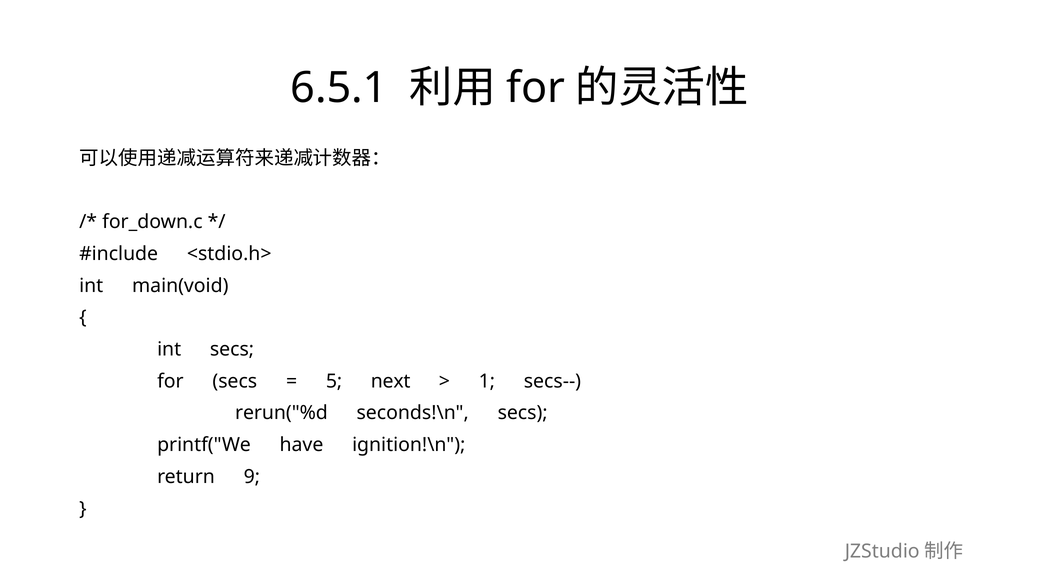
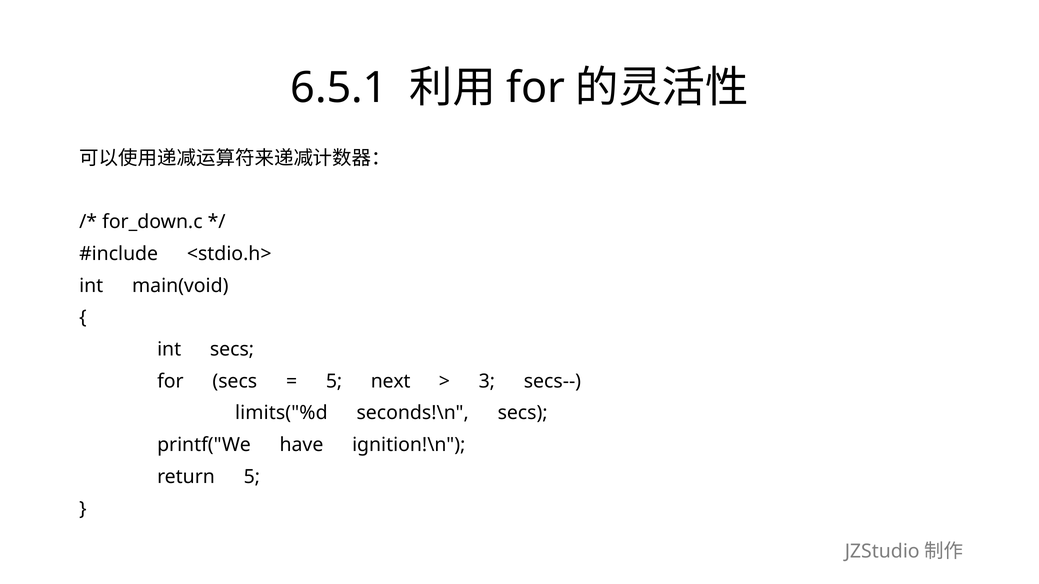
1: 1 -> 3 (487, 381)
rerun("%d: rerun("%d -> limits("%d (281, 413)
return 9: 9 -> 5 (252, 477)
